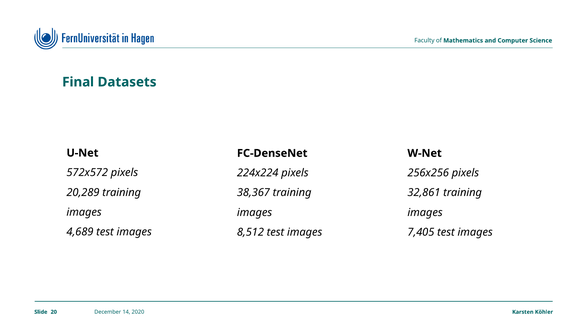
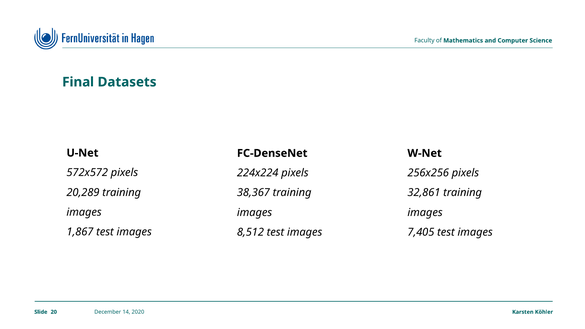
4,689: 4,689 -> 1,867 (80, 232)
